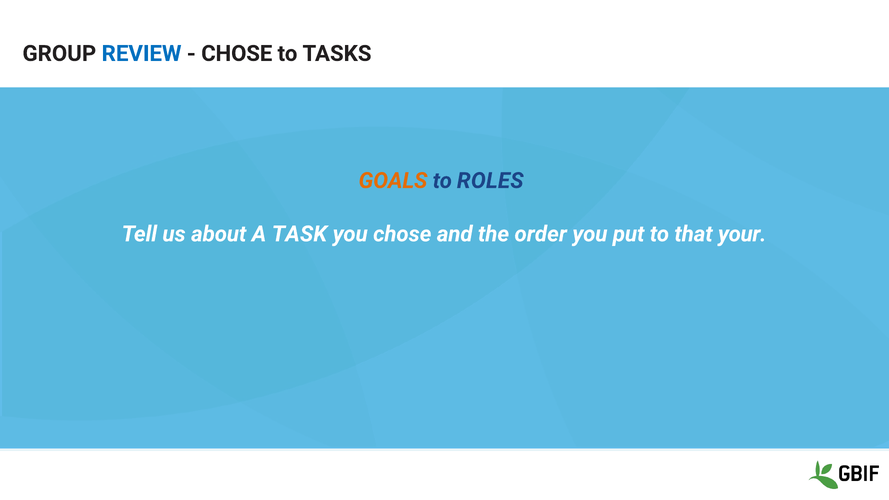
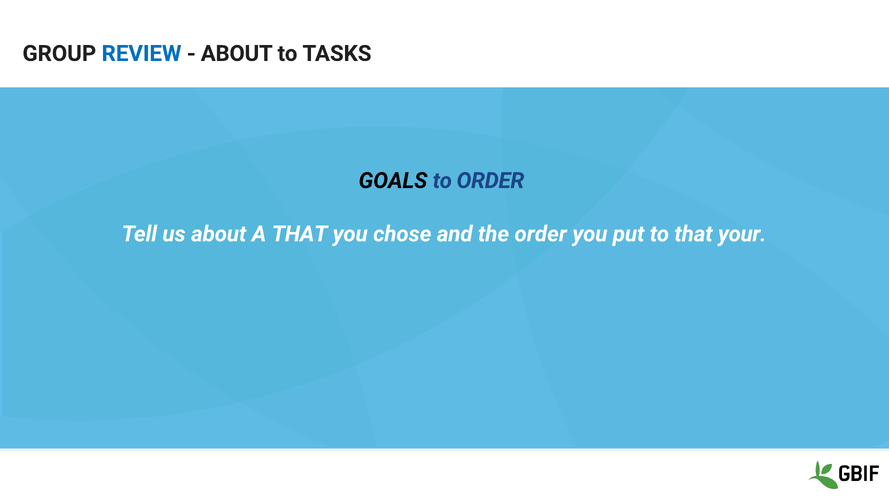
CHOSE: CHOSE -> ABOUT (237, 54)
GOALS colour: orange -> black (393, 181)
to ROLES: ROLES -> ORDER (490, 181)
A TASK: TASK -> THAT (300, 234)
